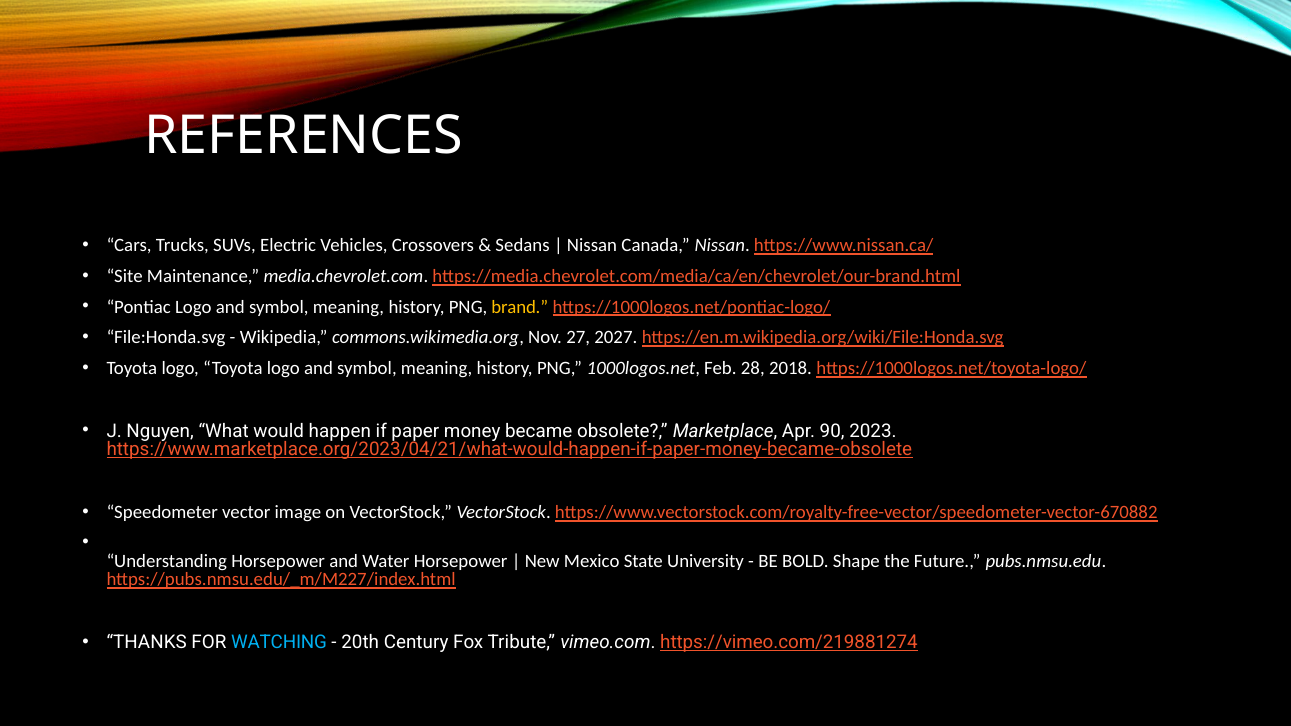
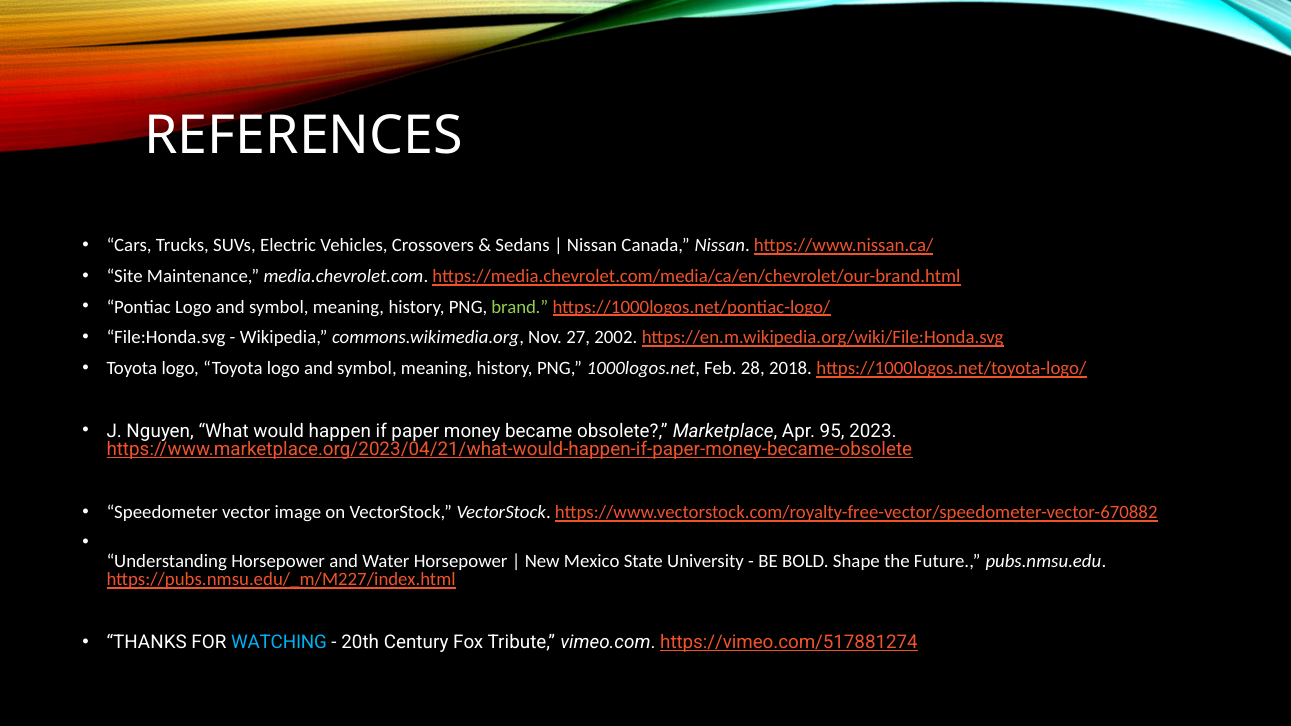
brand colour: yellow -> light green (520, 307)
2027: 2027 -> 2002 (616, 338)
90: 90 -> 95 (832, 431)
https://vimeo.com/219881274: https://vimeo.com/219881274 -> https://vimeo.com/517881274 (789, 643)
